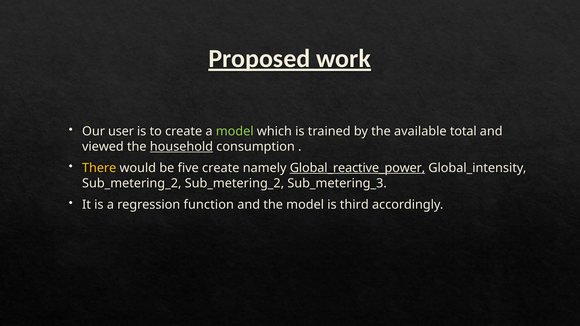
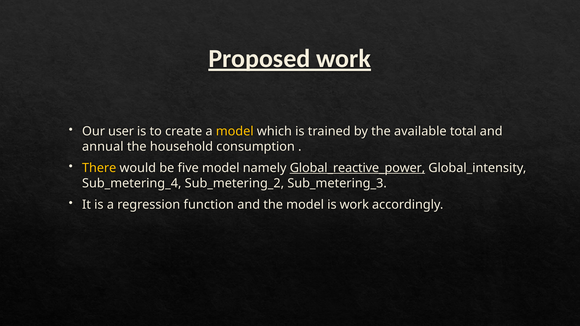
model colour: light green -> yellow (235, 131)
viewed: viewed -> annual (103, 147)
household underline: present -> none (181, 147)
five create: create -> model (221, 168)
Sub_metering_2: Sub_metering_2 -> Sub_metering_4 (132, 183)
is third: third -> work (354, 205)
